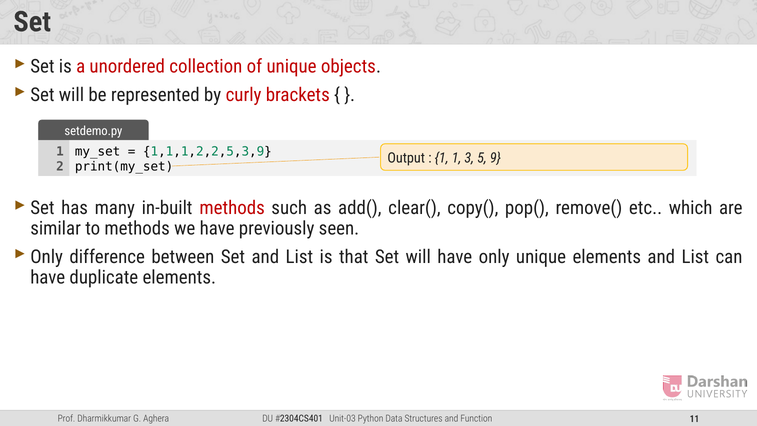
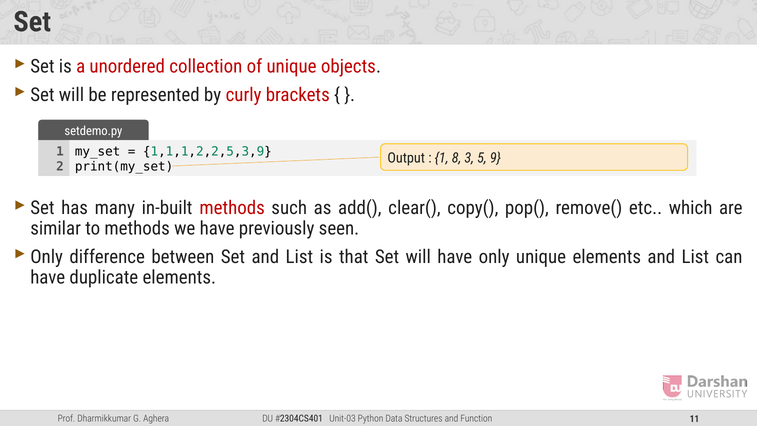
1 1: 1 -> 8 (457, 158)
